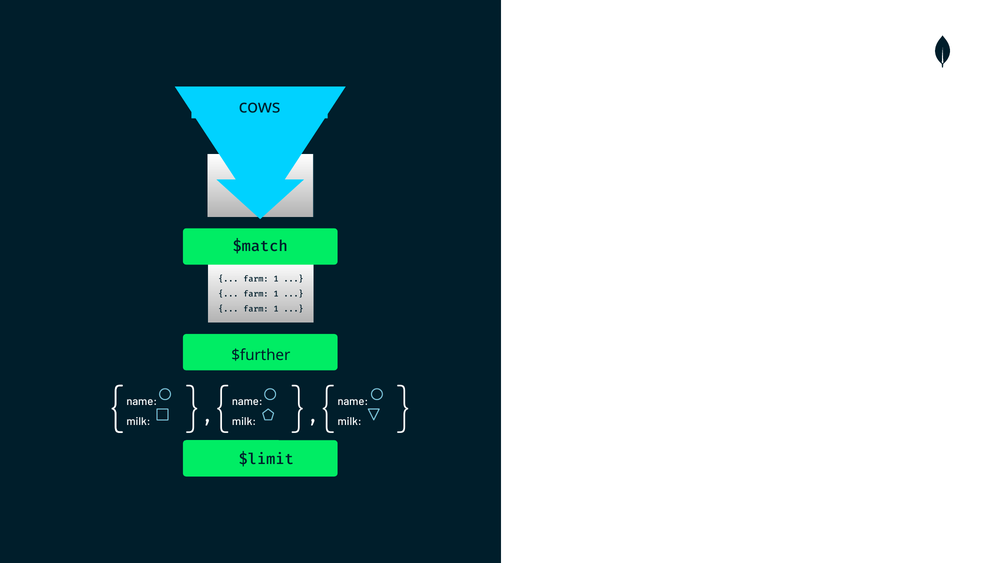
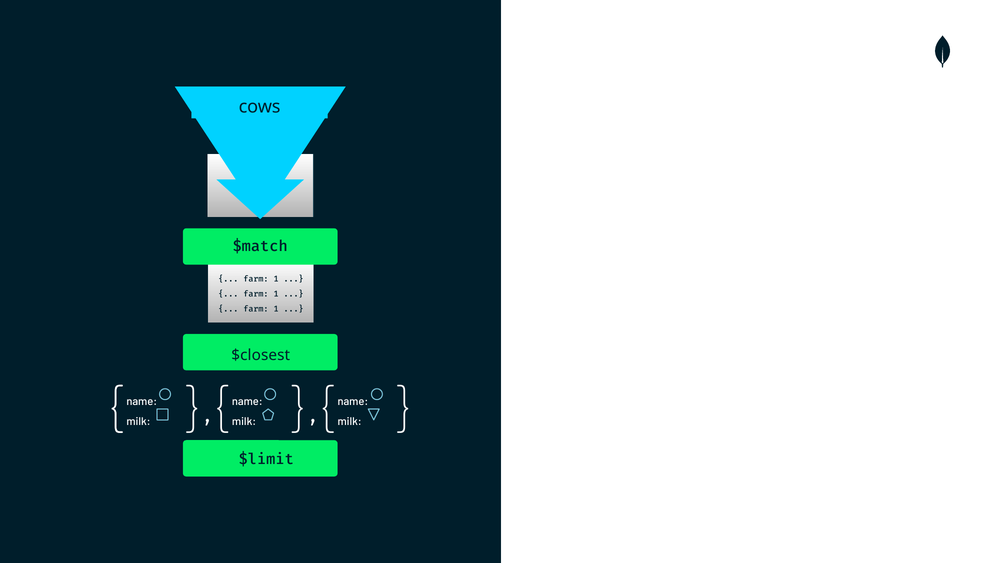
$further: $further -> $closest (261, 356)
